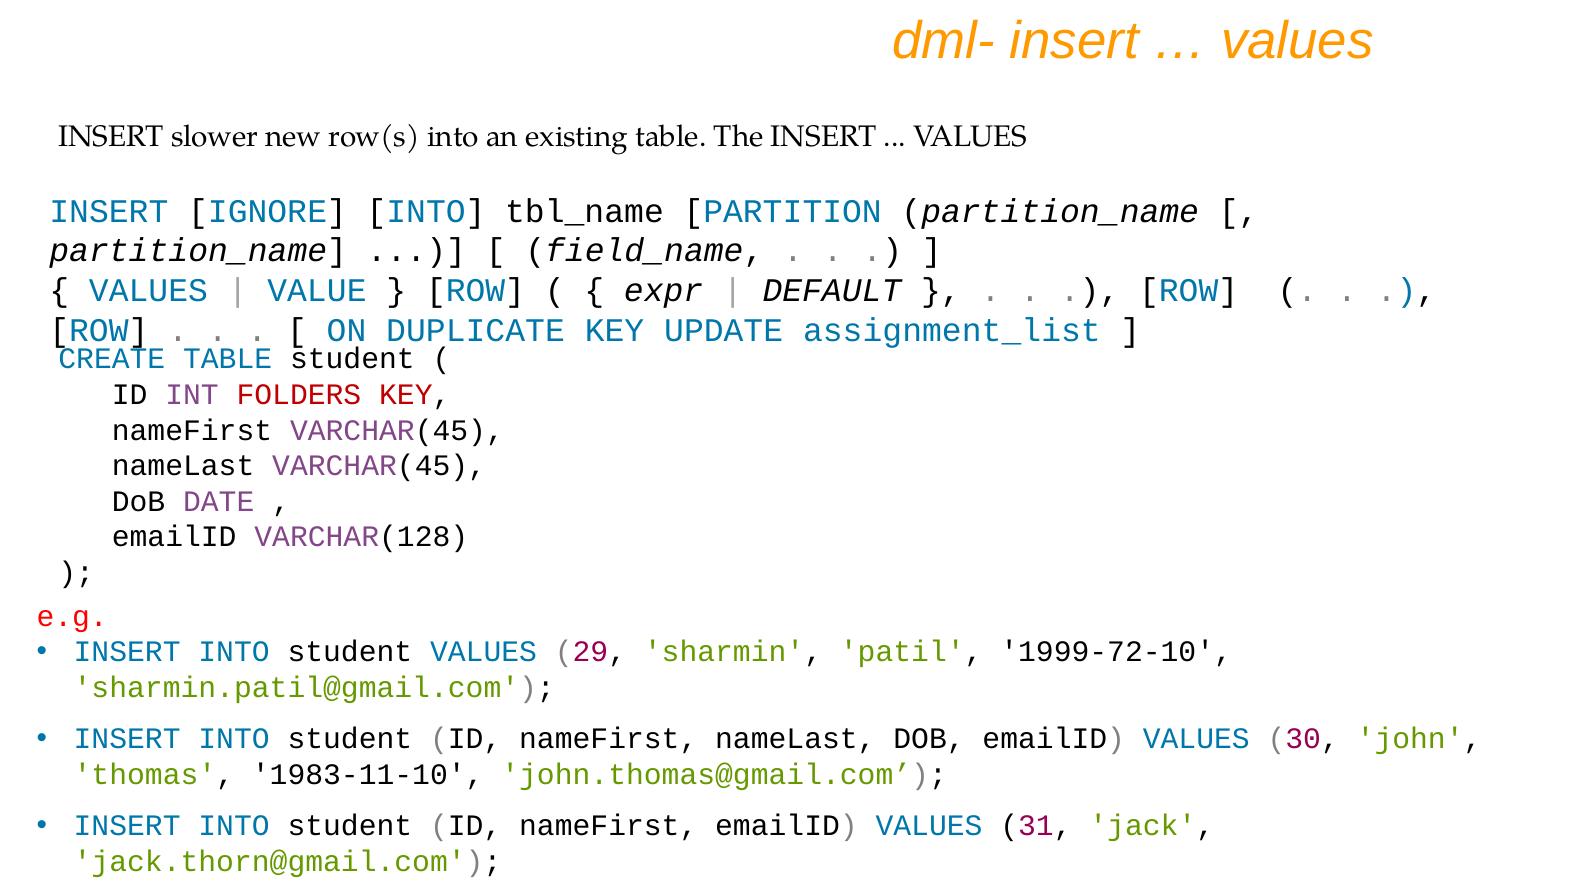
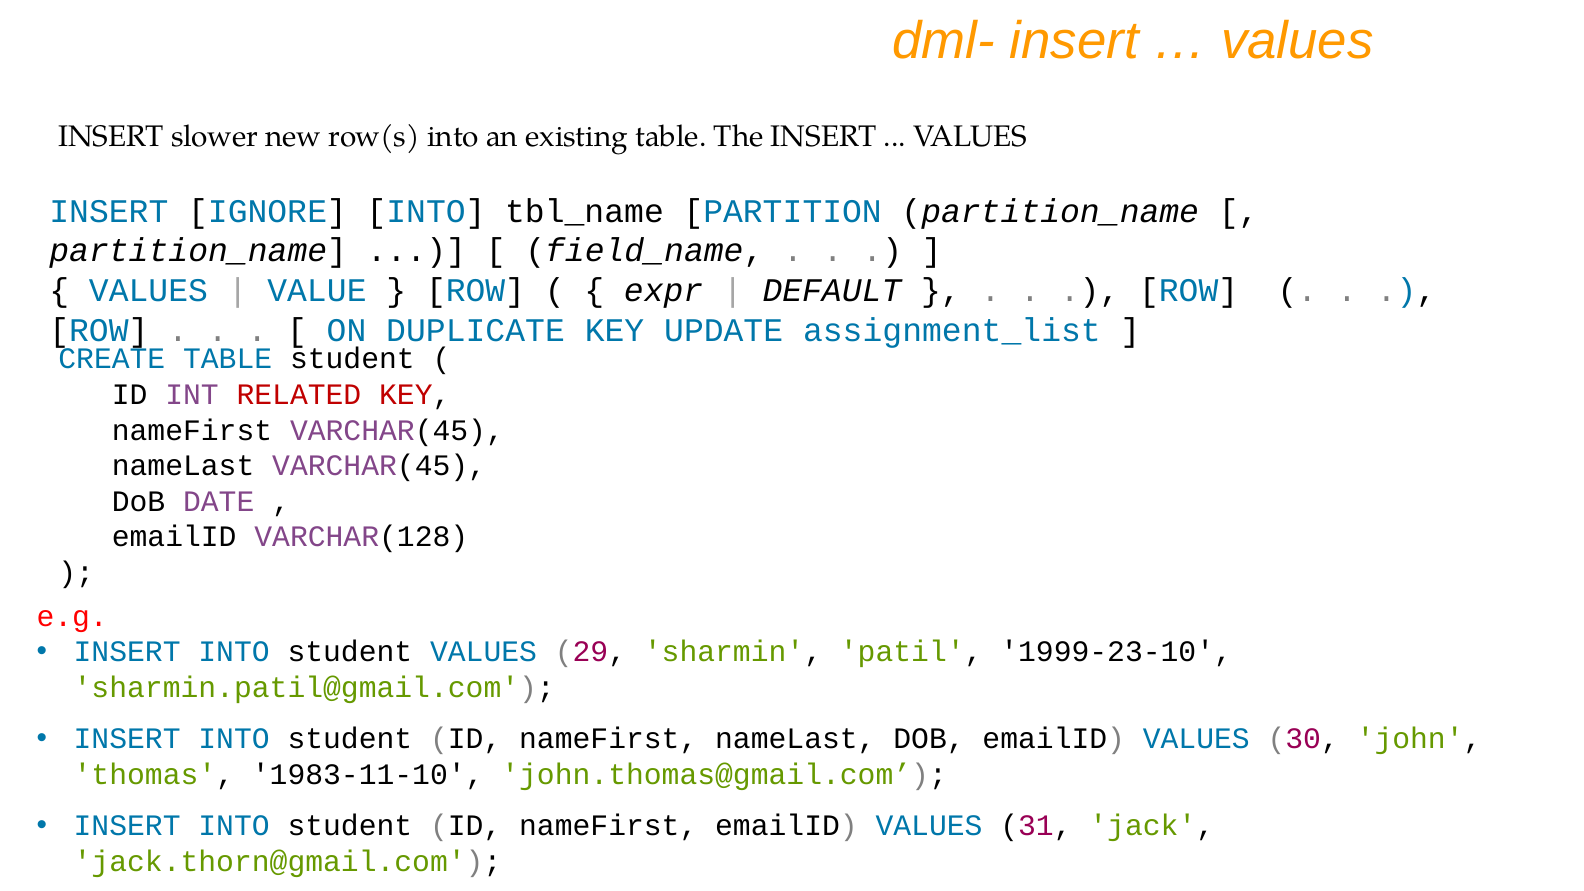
FOLDERS: FOLDERS -> RELATED (299, 395)
1999-72-10: 1999-72-10 -> 1999-23-10 (1116, 652)
